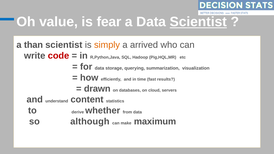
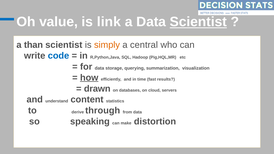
fear: fear -> link (109, 22)
arrived: arrived -> central (144, 45)
code colour: red -> blue (58, 56)
how underline: none -> present (89, 78)
whether: whether -> through (103, 111)
although: although -> speaking (90, 122)
maximum: maximum -> distortion (155, 122)
